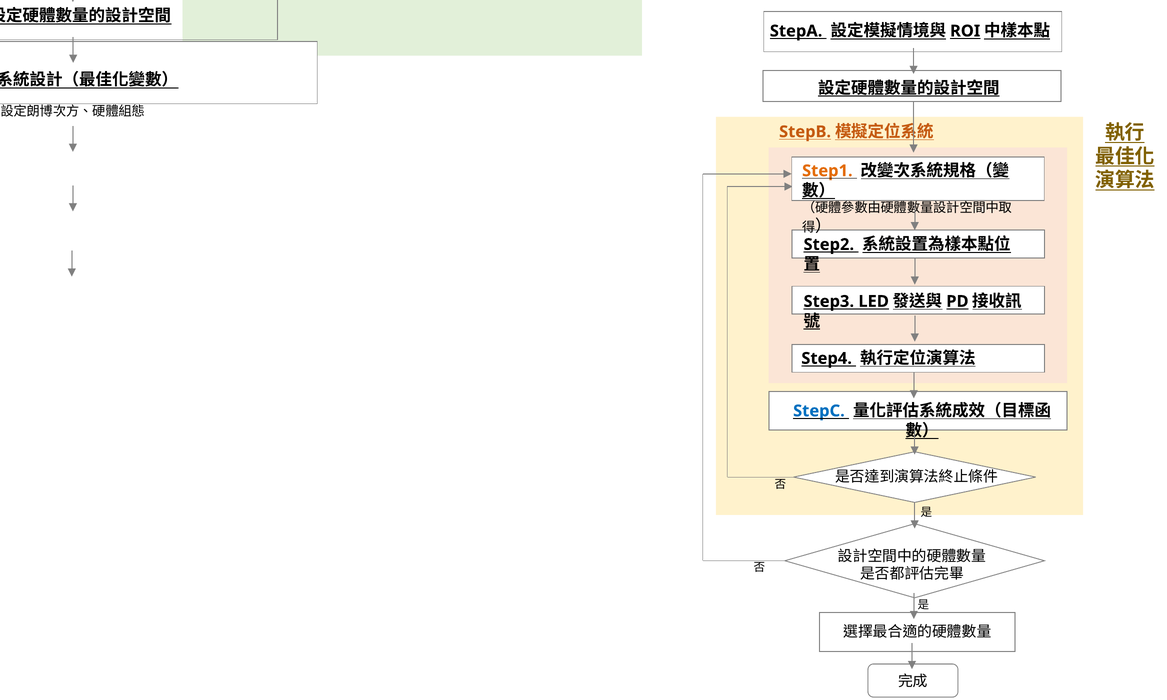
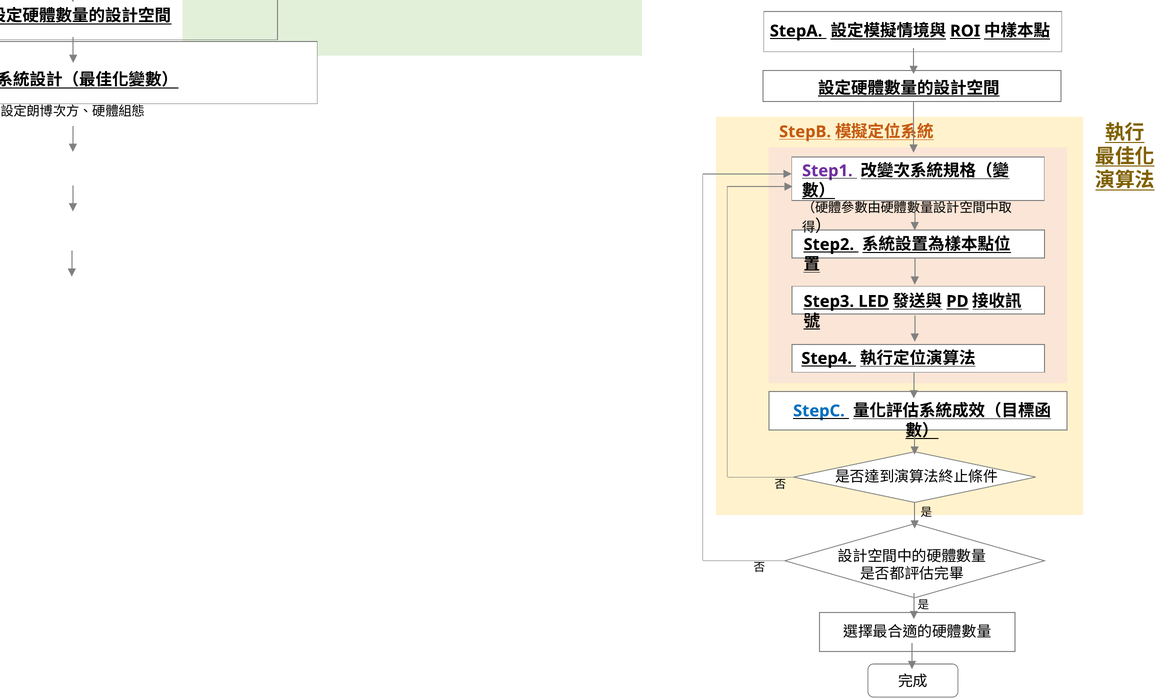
Step1 colour: orange -> purple (827, 171)
